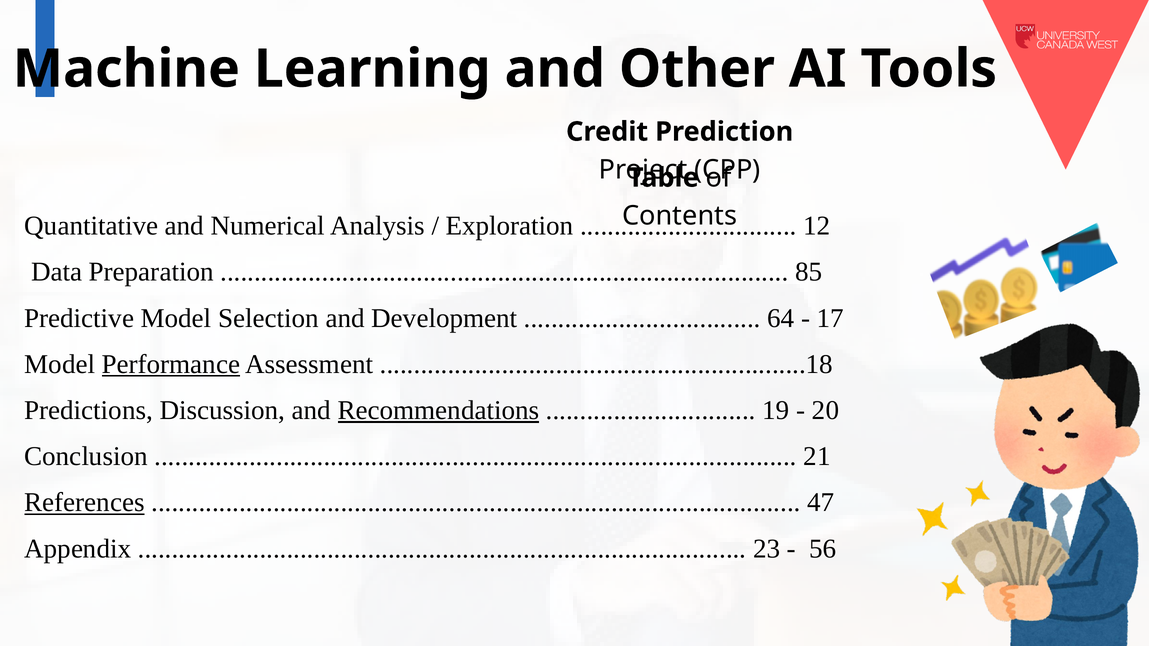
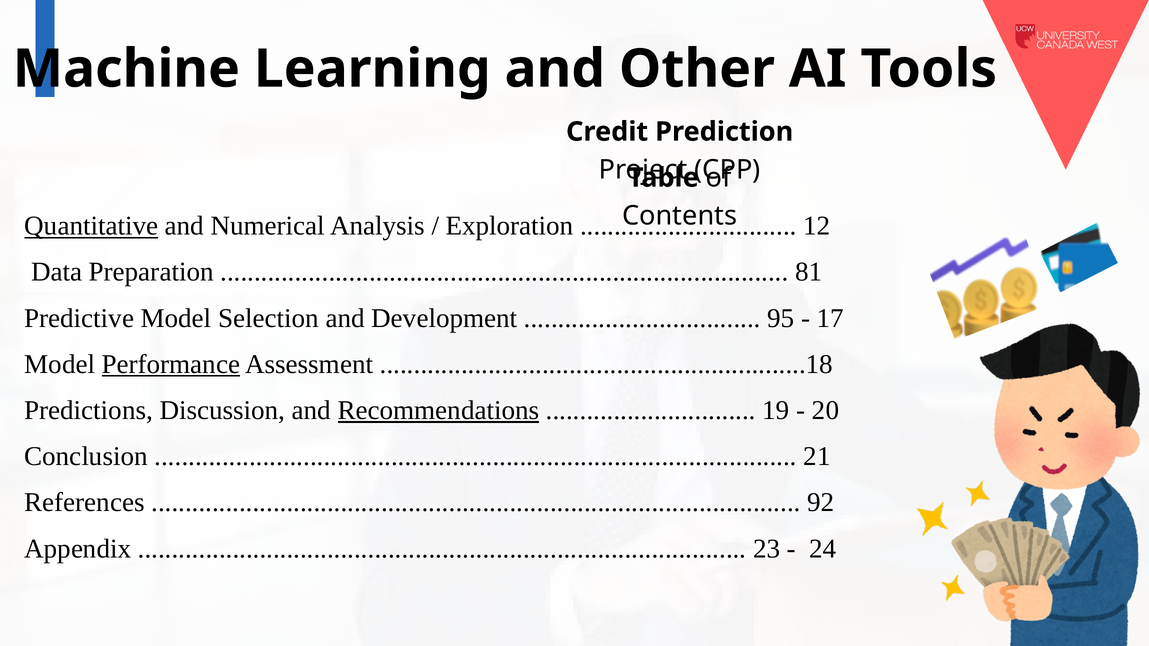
Quantitative underline: none -> present (91, 226)
85: 85 -> 81 (809, 272)
64: 64 -> 95 (781, 318)
References underline: present -> none (84, 503)
47: 47 -> 92 (821, 503)
56: 56 -> 24 (823, 549)
